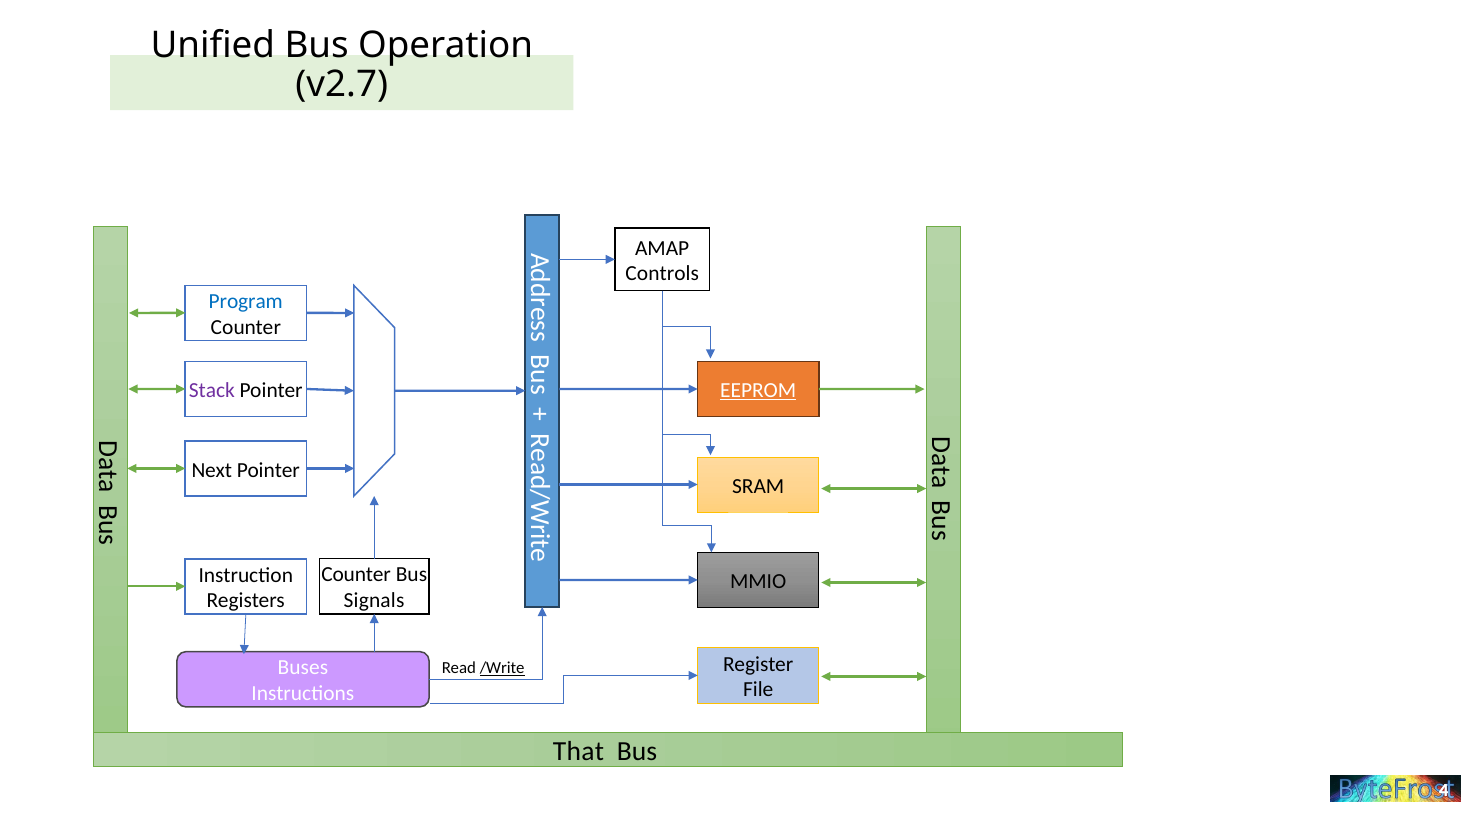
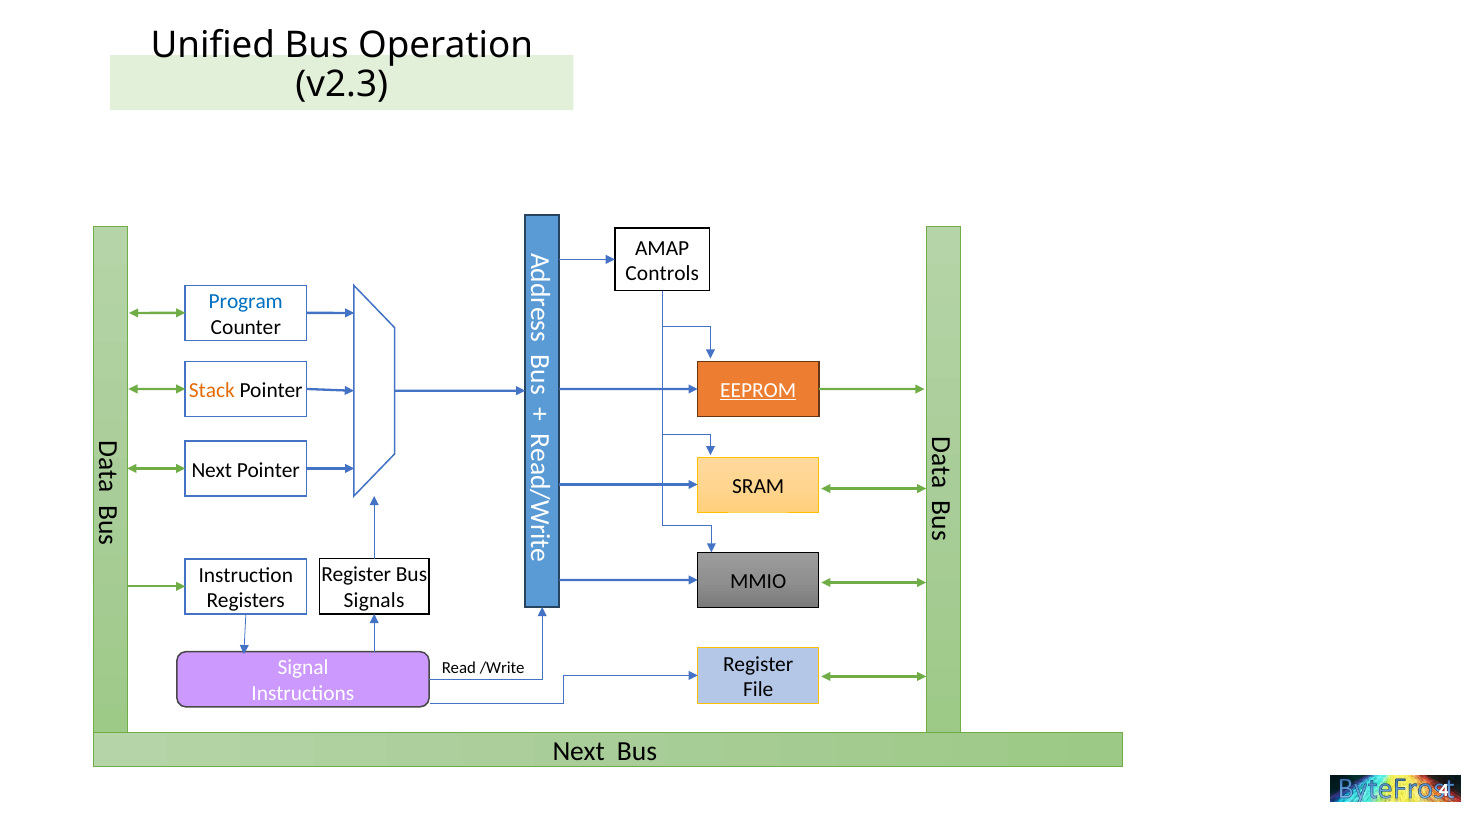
v2.7: v2.7 -> v2.3 (342, 85)
Stack colour: purple -> orange (212, 390)
Counter: Counter -> Register (356, 575)
Buses: Buses -> Signal (303, 668)
/Write underline: present -> none (502, 668)
That: That -> Next (579, 751)
